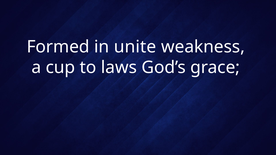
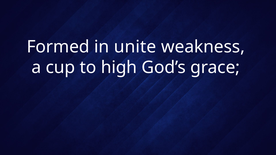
laws: laws -> high (119, 68)
